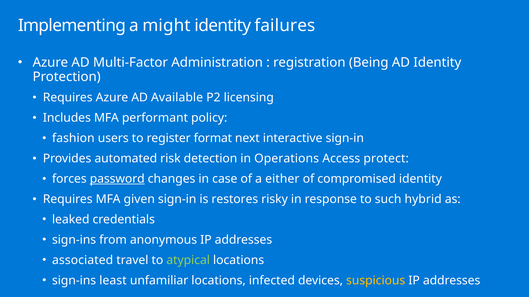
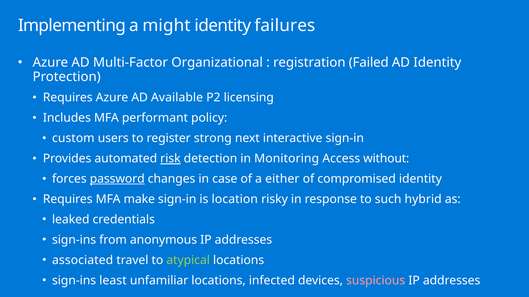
Administration: Administration -> Organizational (217, 63)
Being: Being -> Failed (369, 63)
fashion: fashion -> custom (73, 139)
format: format -> strong (213, 139)
risk underline: none -> present (170, 159)
Operations: Operations -> Monitoring (287, 159)
protect: protect -> without (386, 159)
given: given -> make (139, 200)
restores: restores -> location (235, 200)
suspicious colour: yellow -> pink (376, 281)
